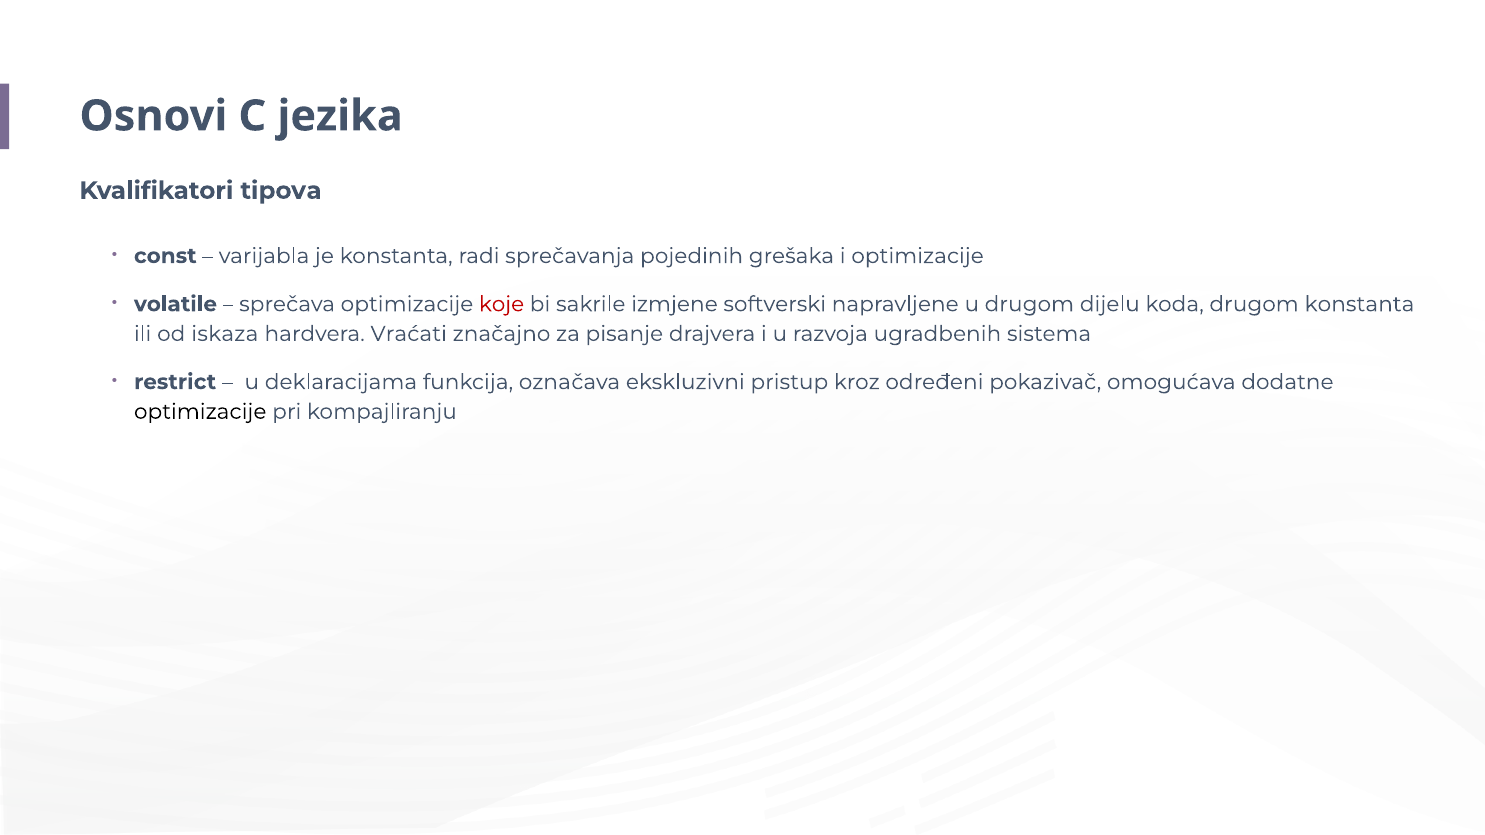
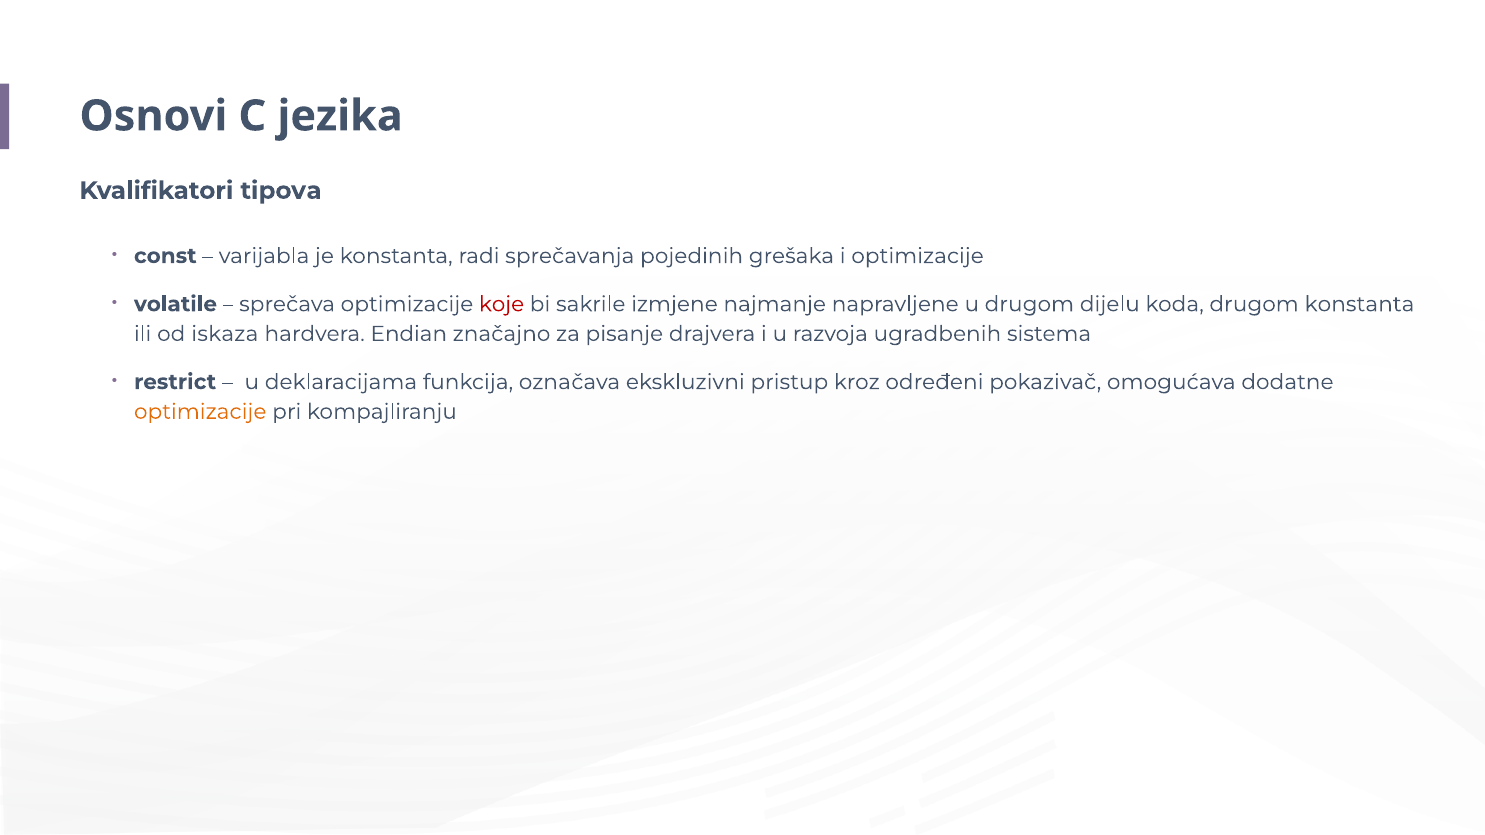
softverski: softverski -> najmanje (775, 304)
Vraćati: Vraćati -> Endian (409, 334)
optimizacije colour: black -> orange (200, 412)
